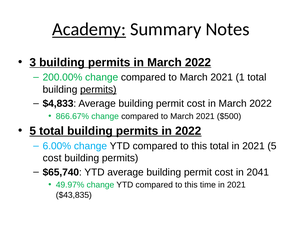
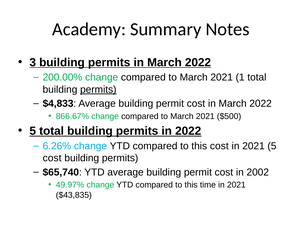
Academy underline: present -> none (89, 29)
6.00%: 6.00% -> 6.26% (57, 146)
this total: total -> cost (219, 146)
2041: 2041 -> 2002 (258, 172)
